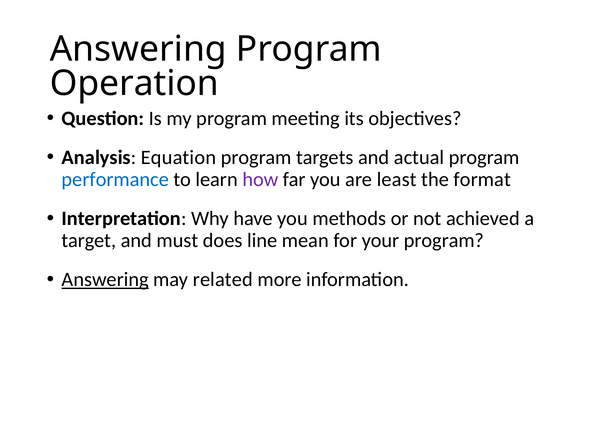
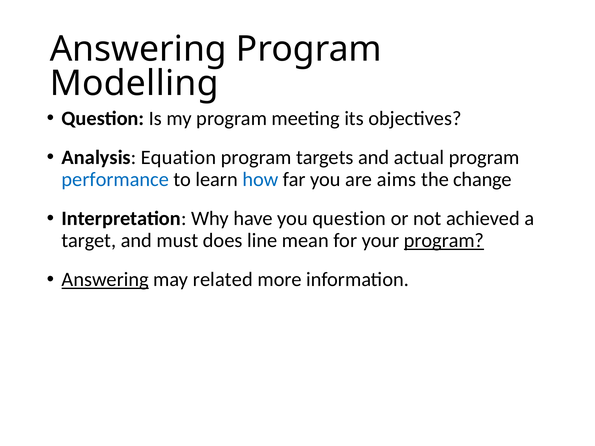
Operation: Operation -> Modelling (134, 84)
how colour: purple -> blue (260, 179)
least: least -> aims (397, 179)
format: format -> change (482, 179)
you methods: methods -> question (349, 219)
program underline: none -> present (444, 241)
